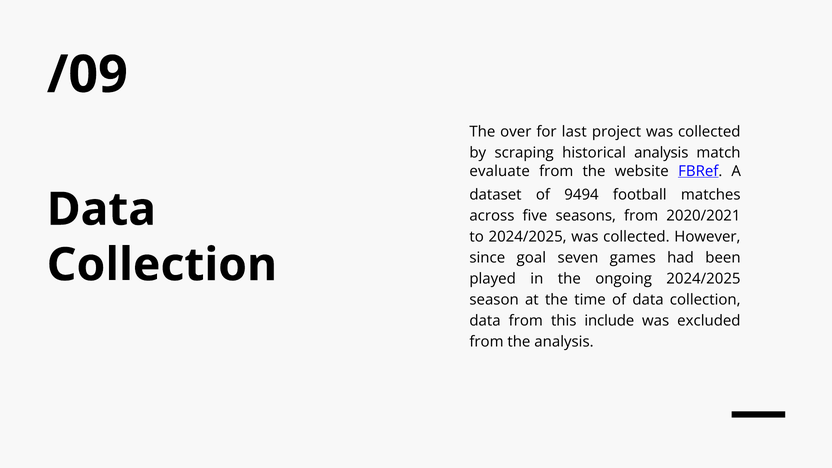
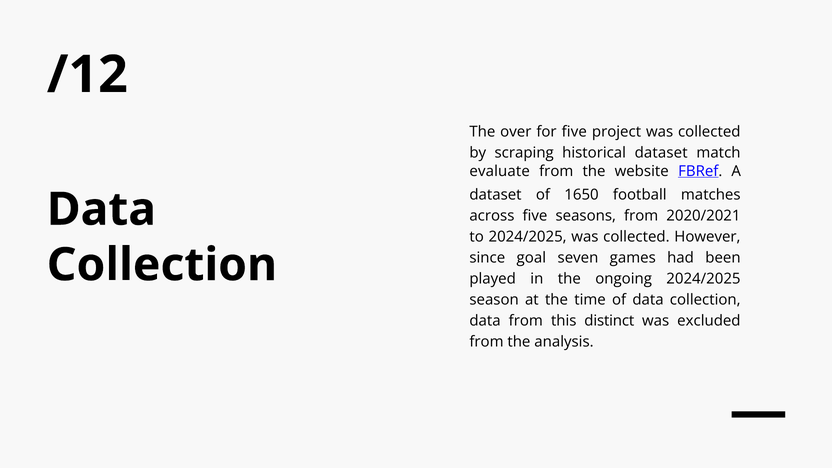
/09: /09 -> /12 (87, 75)
for last: last -> five (574, 132)
historical analysis: analysis -> dataset (661, 153)
9494: 9494 -> 1650 (582, 195)
include: include -> distinct (609, 321)
